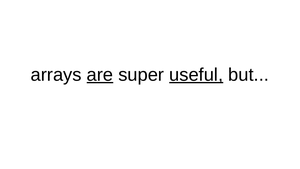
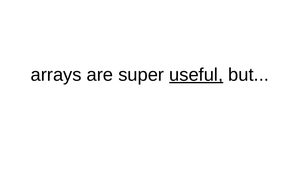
are underline: present -> none (100, 75)
